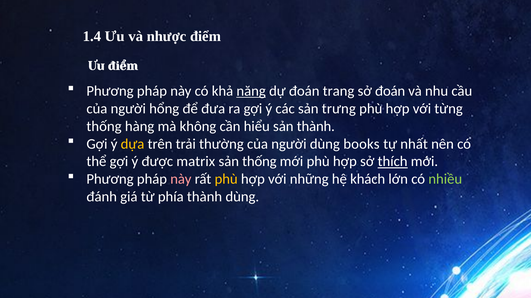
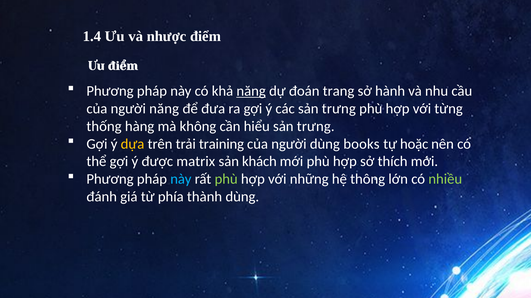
sở đoán: đoán -> hành (390, 91)
người hổng: hổng -> năng (164, 109)
hiểu sản thành: thành -> trưng (316, 127)
thường: thường -> training (222, 144)
nhất: nhất -> hoặc (414, 144)
sản thống: thống -> khách (259, 162)
thích underline: present -> none (393, 162)
này colour: pink -> light blue (181, 179)
phù colour: yellow -> light green (226, 179)
khách: khách -> thông (368, 179)
